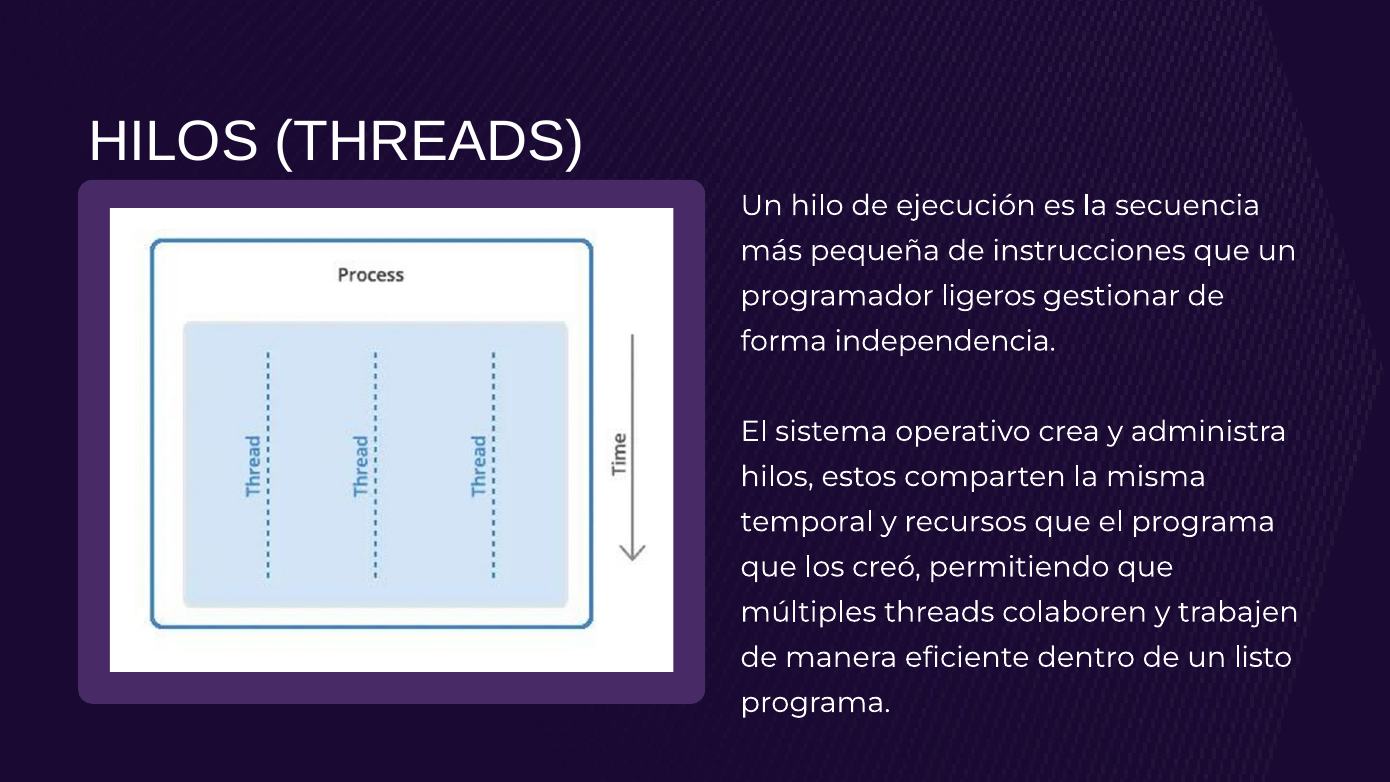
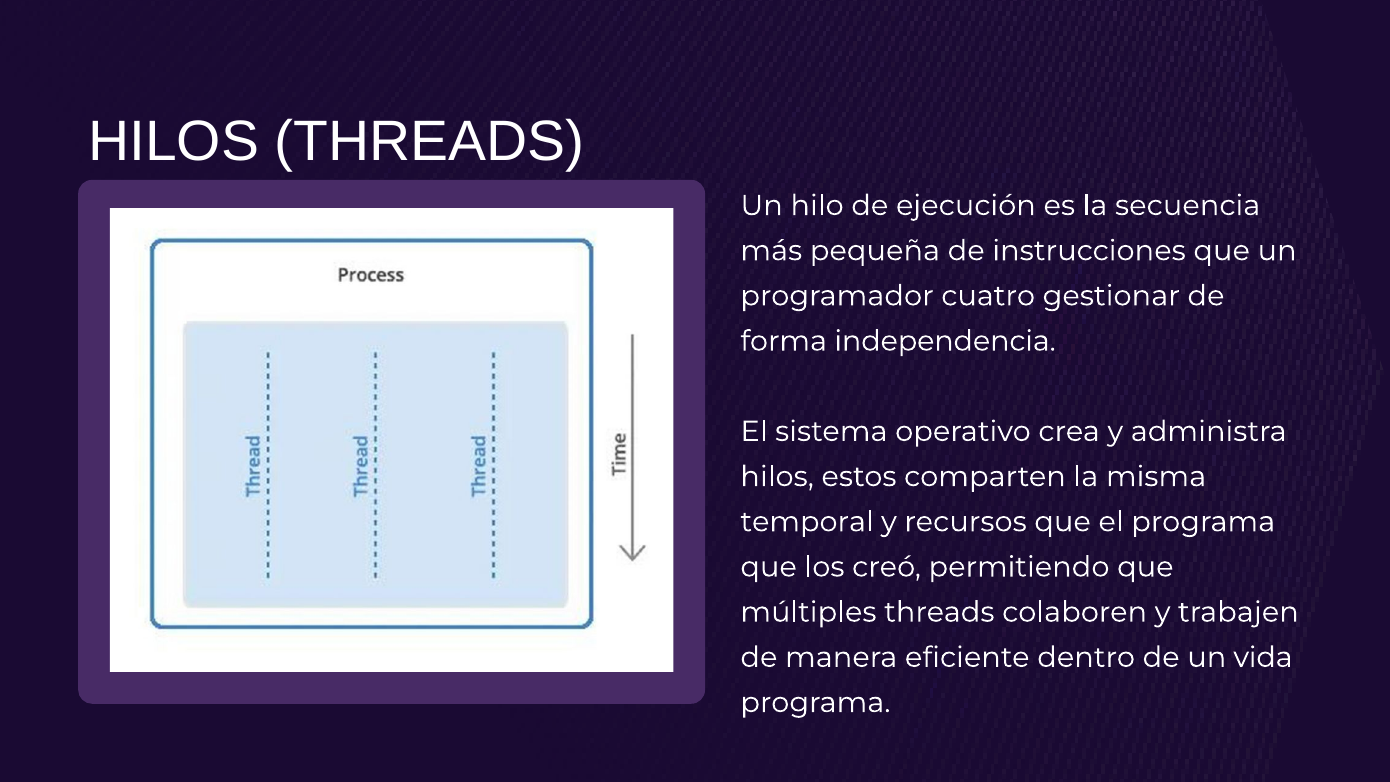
ligeros: ligeros -> cuatro (988, 296)
listo: listo -> vida (1263, 657)
